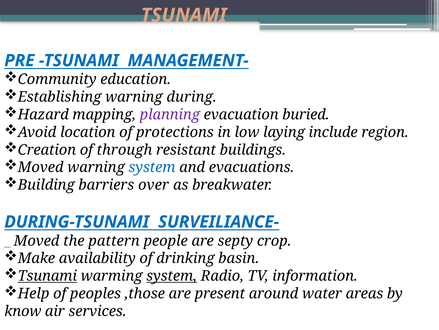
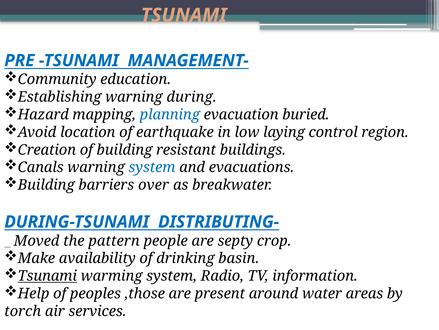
planning colour: purple -> blue (170, 114)
protections: protections -> earthquake (175, 132)
include: include -> control (333, 132)
of through: through -> building (125, 150)
Moved: Moved -> Canals (41, 167)
SURVEILIANCE-: SURVEILIANCE- -> DISTRIBUTING- (219, 221)
system underline: present -> none (172, 275)
know: know -> torch (23, 311)
